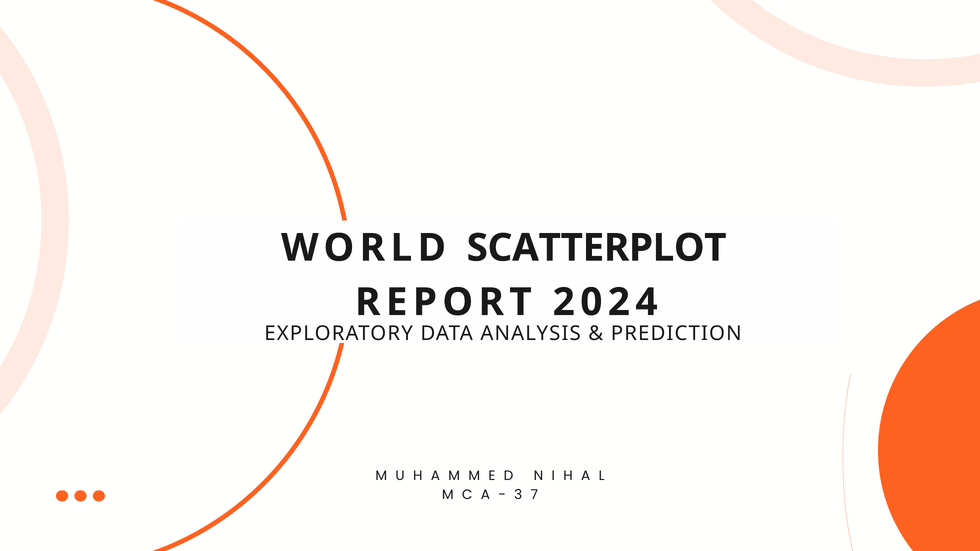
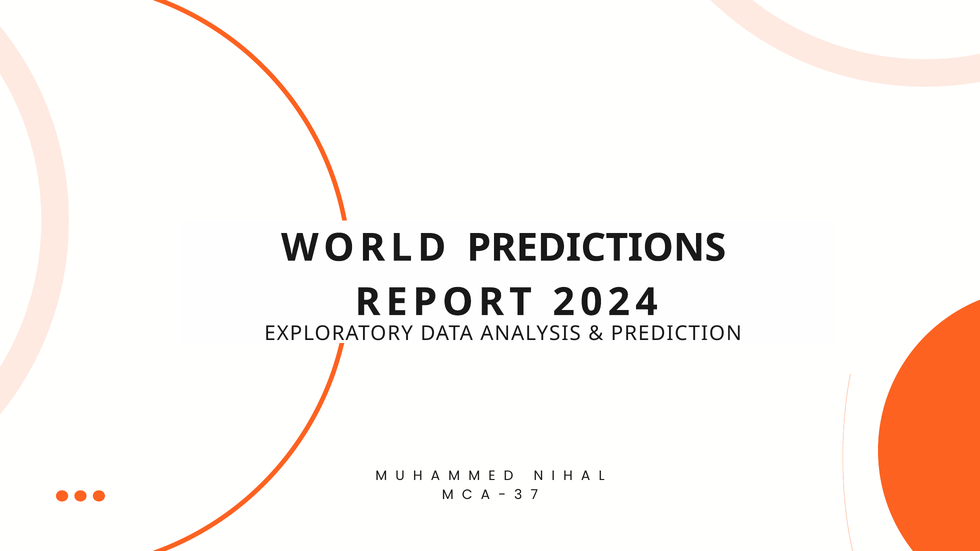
SCATTERPLOT: SCATTERPLOT -> PREDICTIONS (596, 248)
